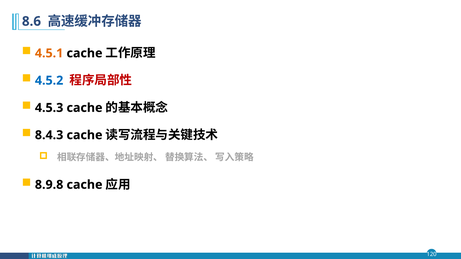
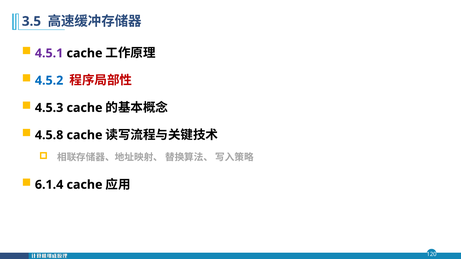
8.6: 8.6 -> 3.5 (31, 21)
4.5.1 colour: orange -> purple (49, 53)
8.4.3: 8.4.3 -> 4.5.8 (49, 135)
8.9.8: 8.9.8 -> 6.1.4 (49, 185)
